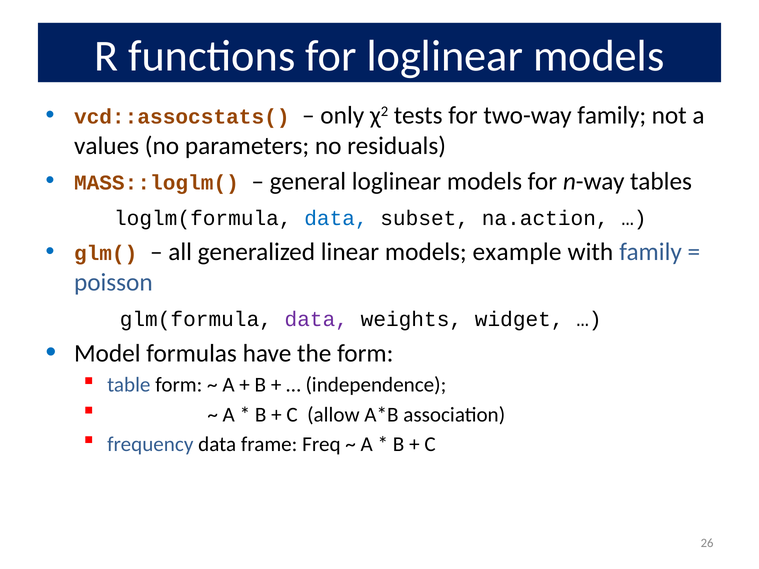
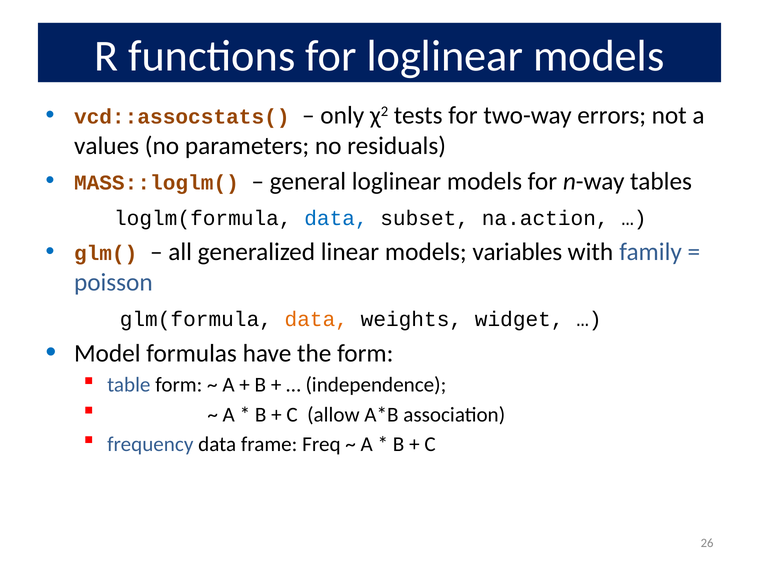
two-way family: family -> errors (612, 116)
example: example -> variables (517, 252)
data colour: purple -> orange (316, 319)
